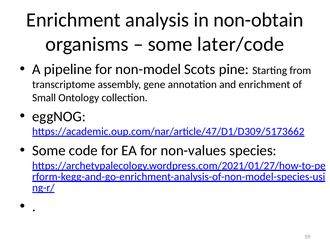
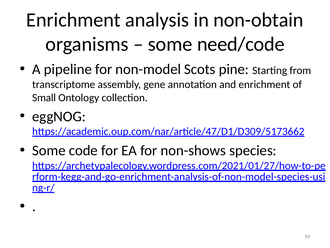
later/code: later/code -> need/code (241, 44)
non-values: non-values -> non-shows (193, 150)
